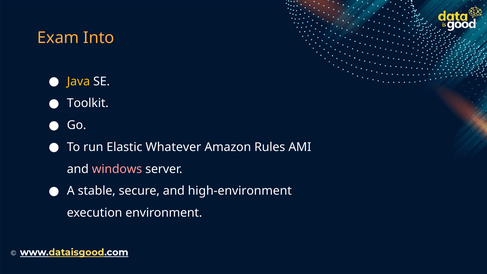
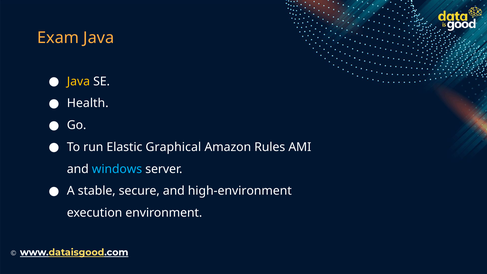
Exam Into: Into -> Java (99, 38)
Toolkit: Toolkit -> Health (88, 103)
Whatever: Whatever -> Graphical (173, 147)
windows colour: pink -> light blue (117, 169)
